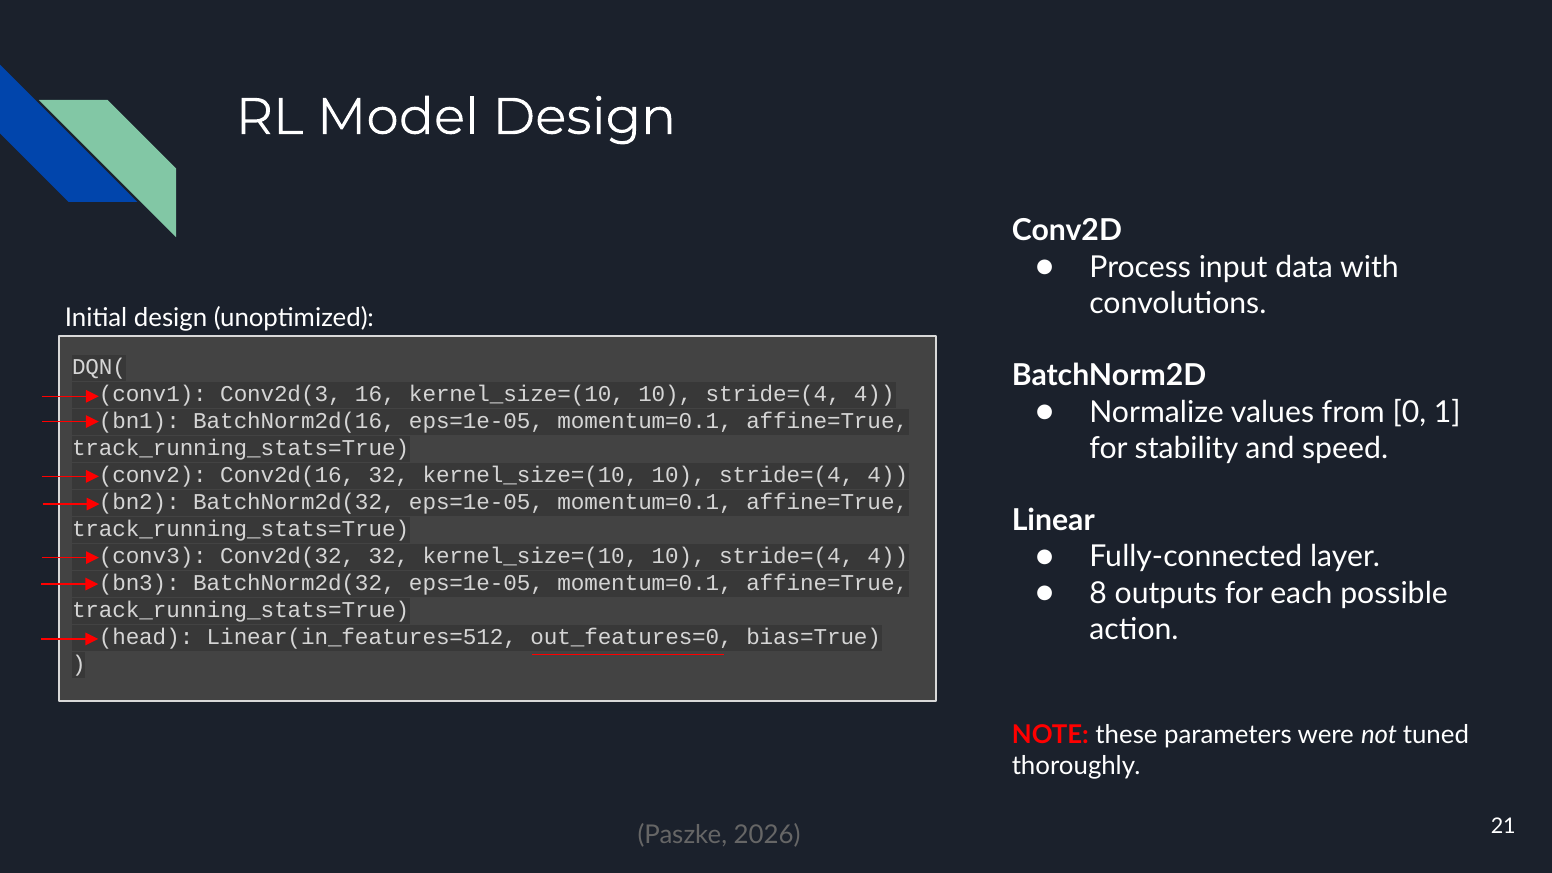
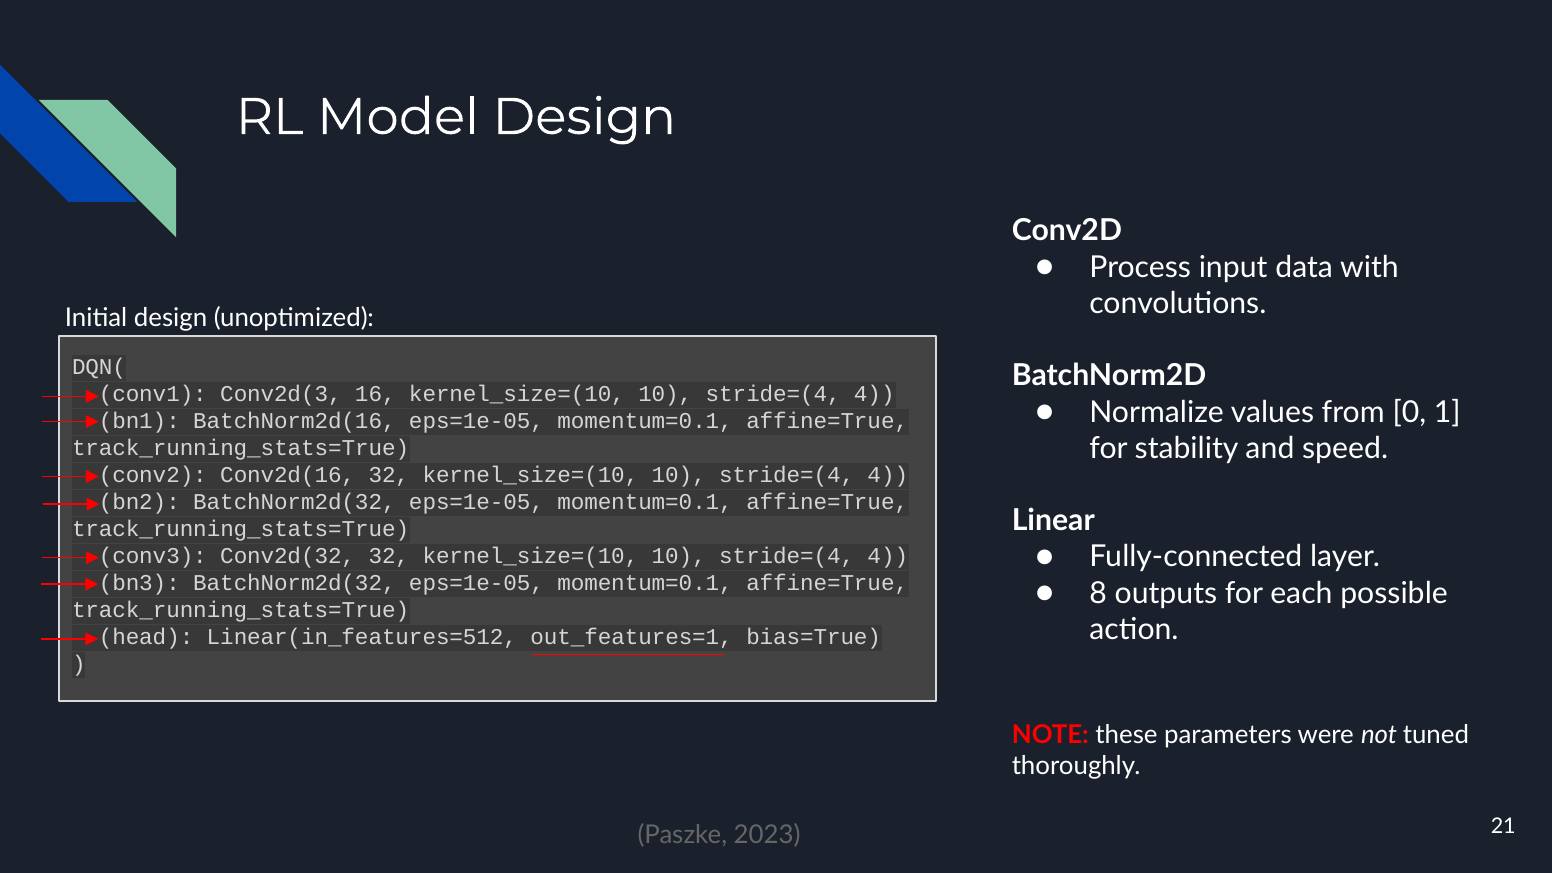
out_features=0: out_features=0 -> out_features=1 (632, 637)
2026: 2026 -> 2023 (767, 835)
